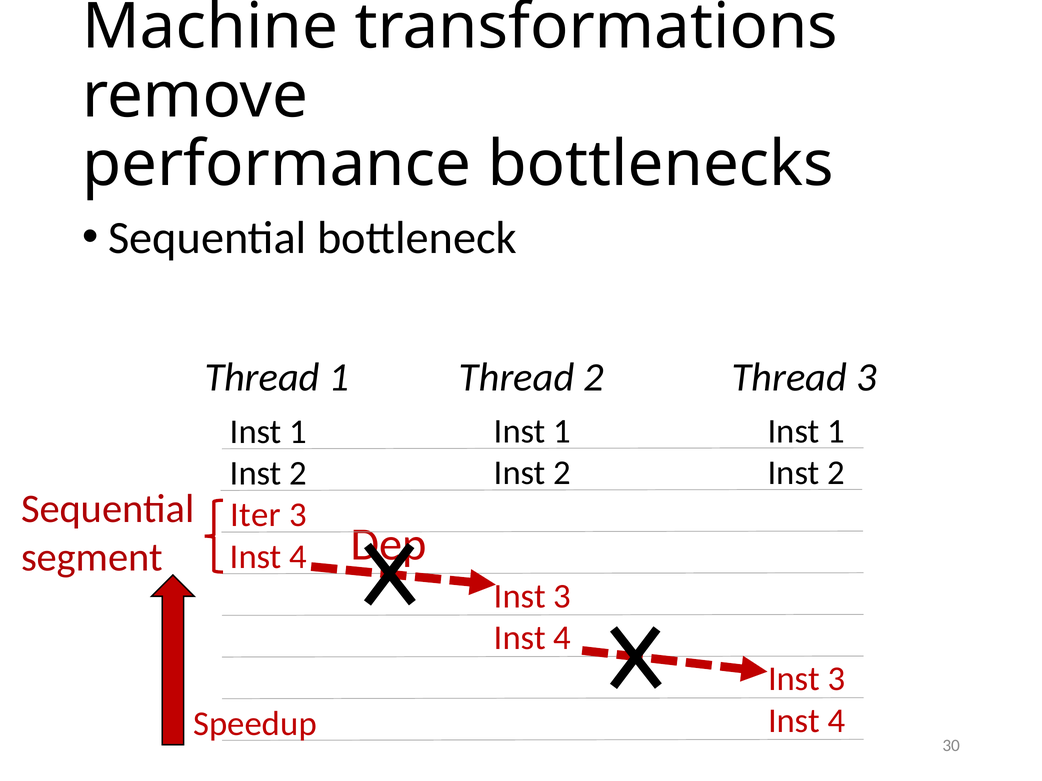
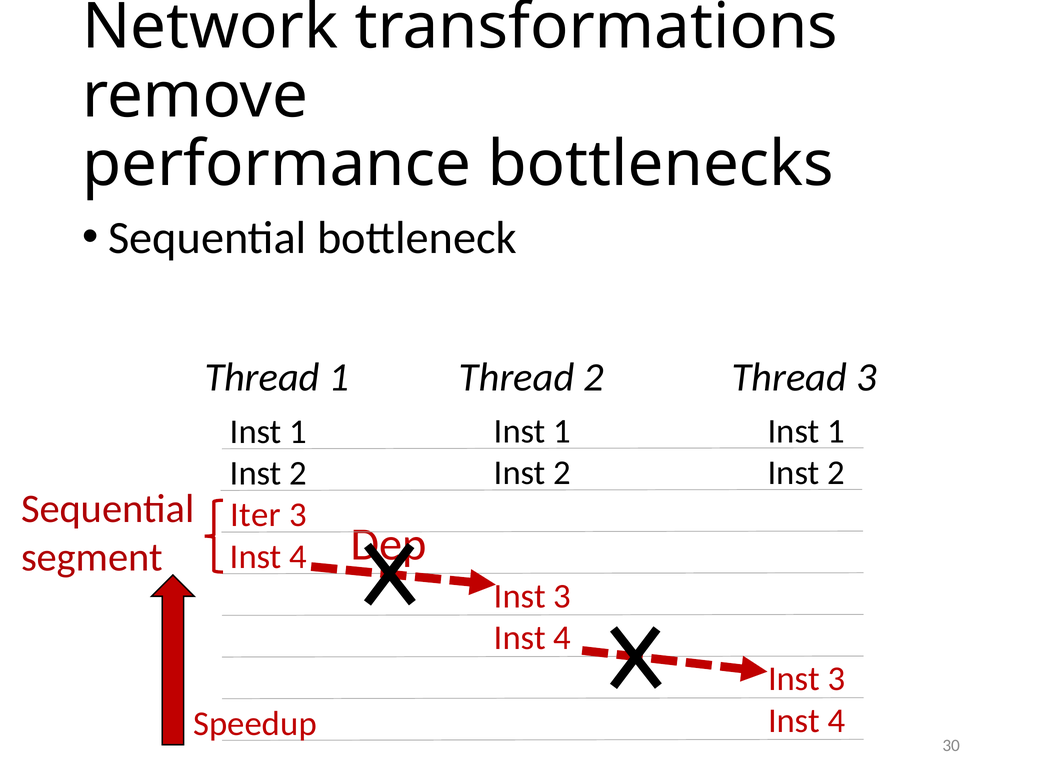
Machine: Machine -> Network (210, 27)
